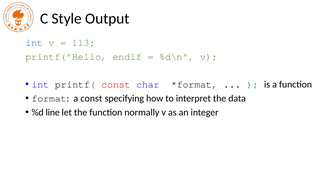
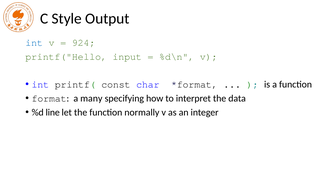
113: 113 -> 924 (84, 43)
endif: endif -> input (127, 57)
const colour: red -> black (116, 85)
a const: const -> many (91, 99)
